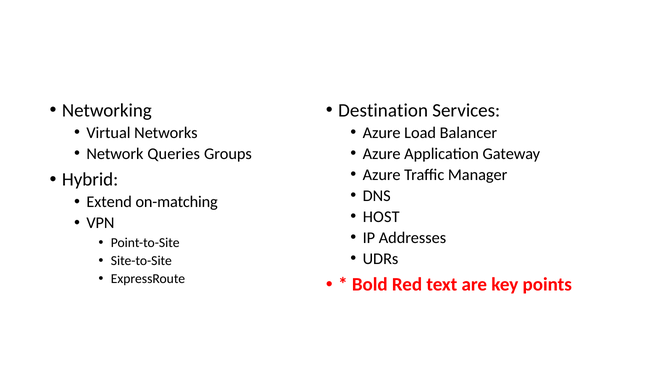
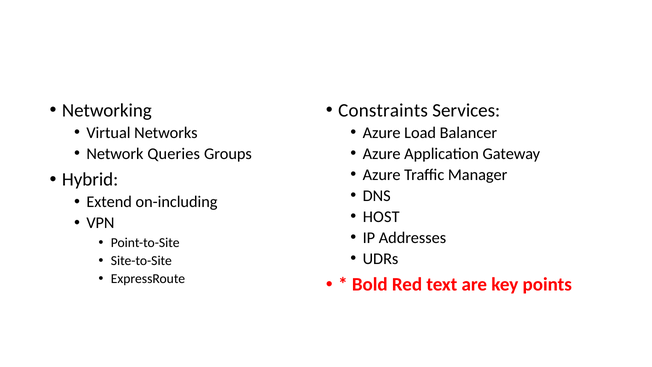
Destination: Destination -> Constraints (383, 110)
on-matching: on-matching -> on-including (177, 202)
